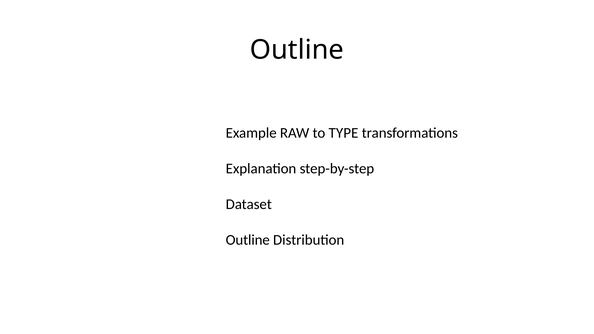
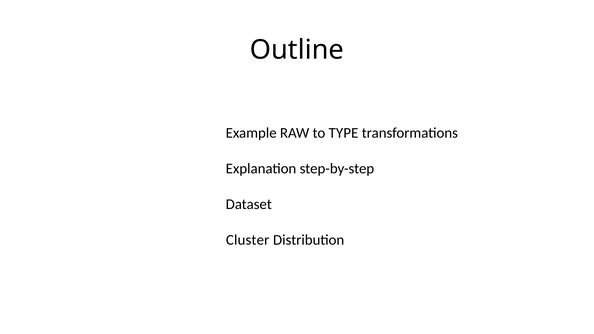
Outline: Outline -> Cluster (248, 240)
